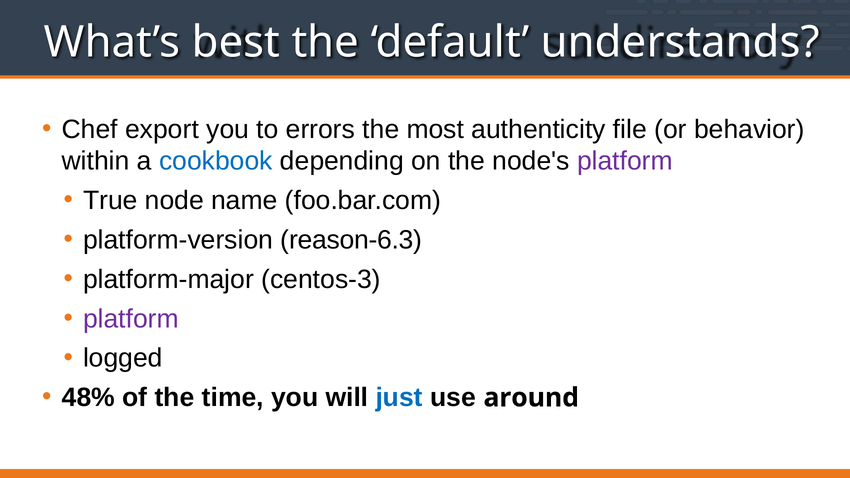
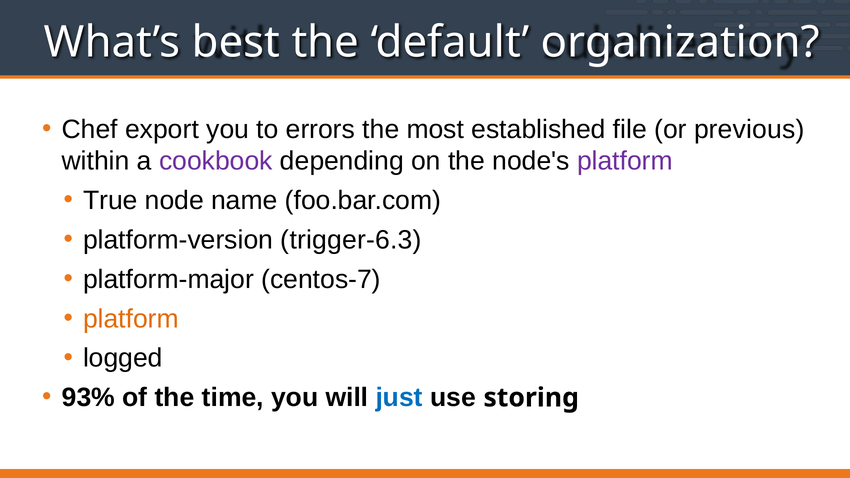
understands: understands -> organization (680, 42)
authenticity: authenticity -> established (539, 129)
behavior: behavior -> previous (749, 129)
cookbook colour: blue -> purple (216, 161)
reason-6.3: reason-6.3 -> trigger-6.3 (351, 240)
centos-3: centos-3 -> centos-7 (321, 279)
platform colour: purple -> orange (131, 319)
48%: 48% -> 93% (88, 398)
around: around -> storing (531, 398)
